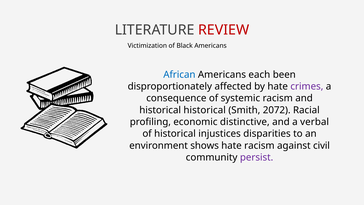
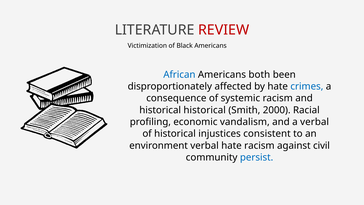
each: each -> both (259, 74)
crimes colour: purple -> blue (307, 86)
2072: 2072 -> 2000 (277, 110)
distinctive: distinctive -> vandalism (245, 122)
disparities: disparities -> consistent (267, 134)
environment shows: shows -> verbal (205, 145)
persist colour: purple -> blue (257, 157)
